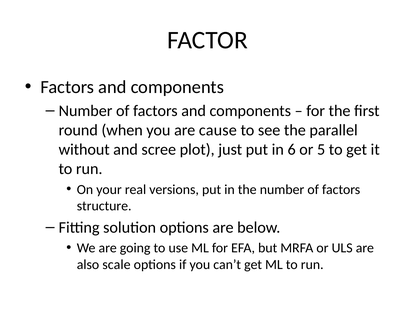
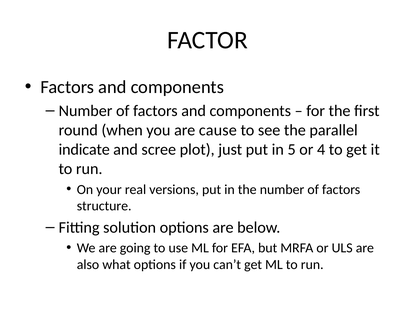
without: without -> indicate (84, 150)
6: 6 -> 5 (292, 150)
5: 5 -> 4 (321, 150)
scale: scale -> what (116, 265)
